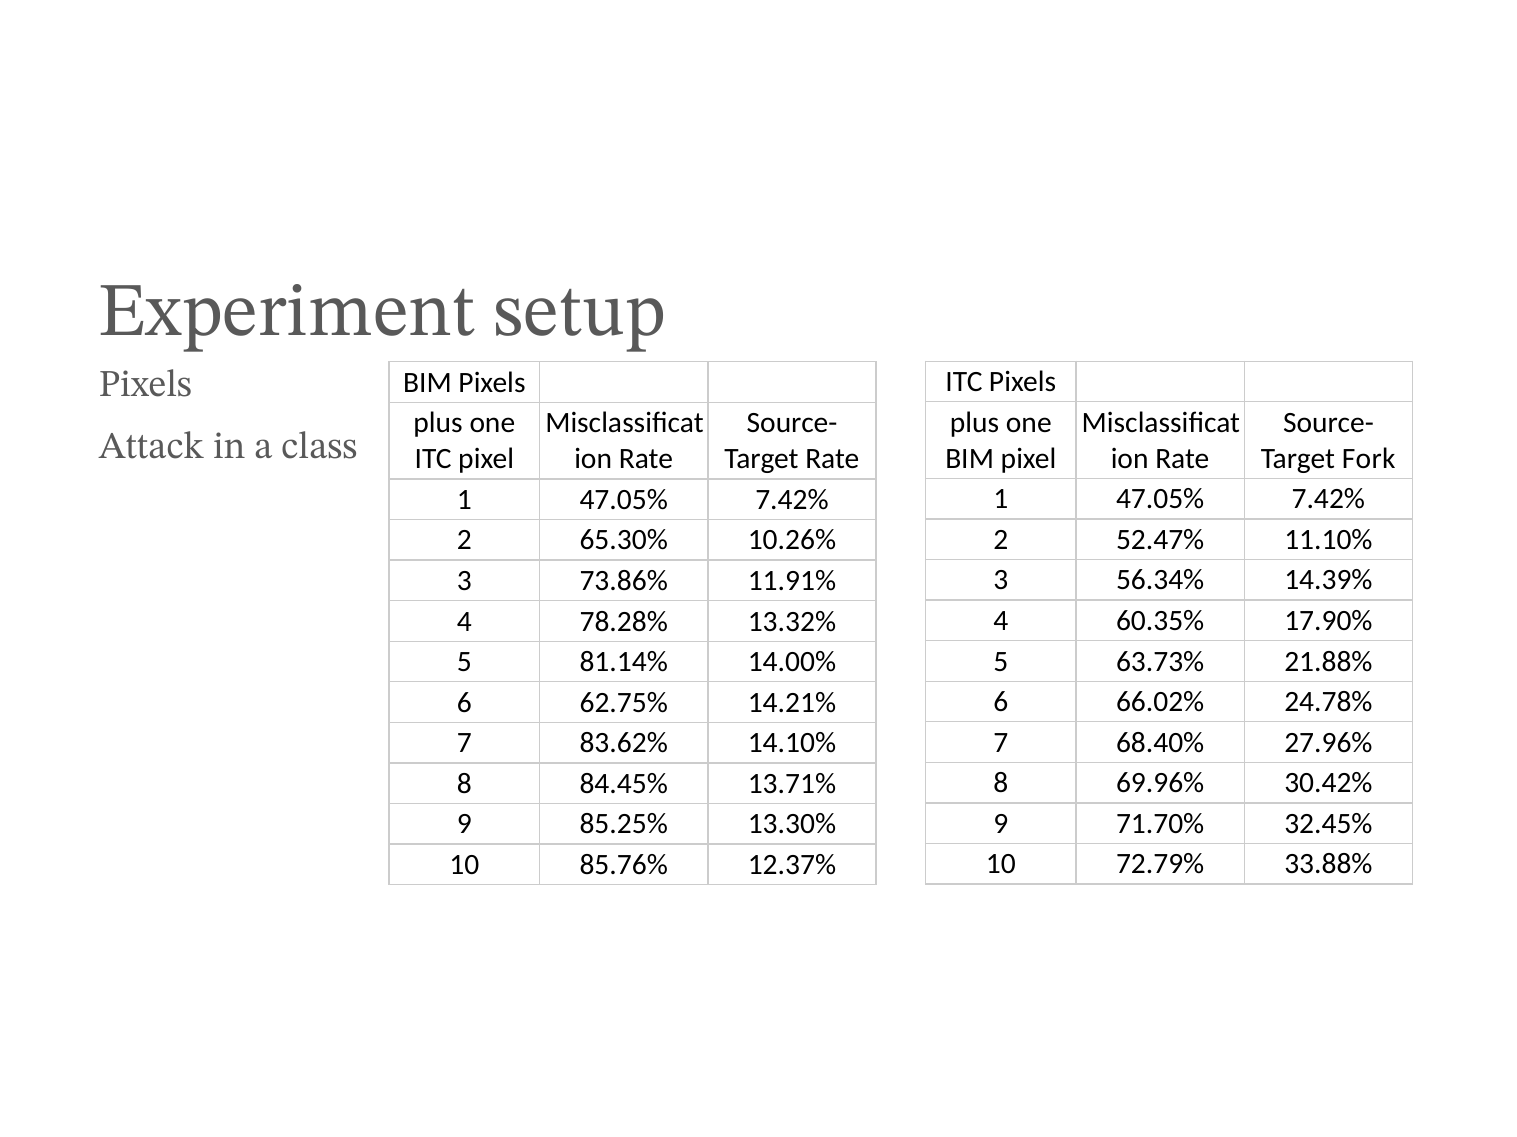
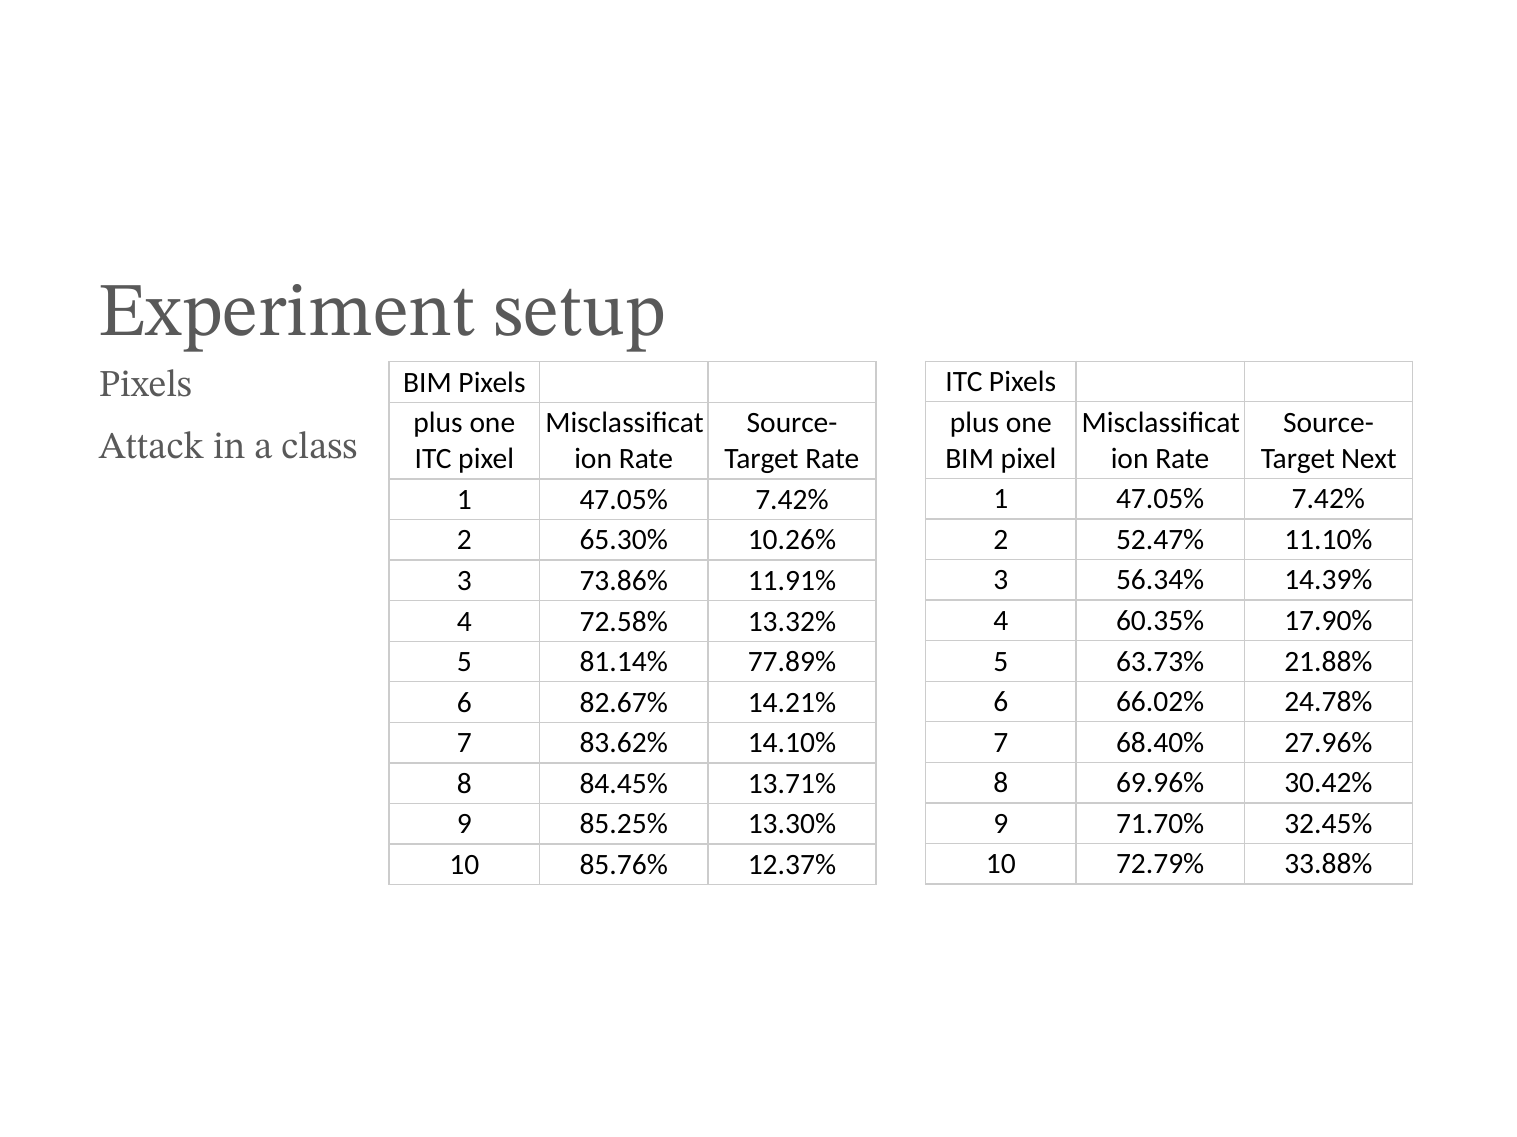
Fork: Fork -> Next (1369, 459)
78.28%: 78.28% -> 72.58% (624, 622)
14.00%: 14.00% -> 77.89% (792, 662)
62.75%: 62.75% -> 82.67% (624, 703)
